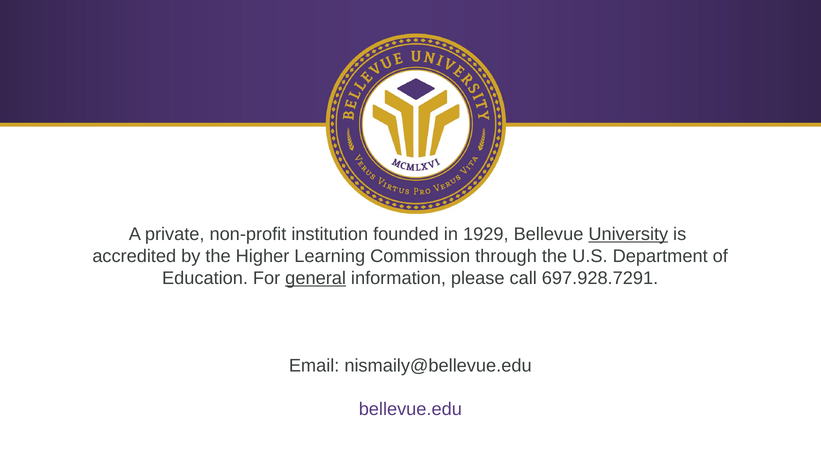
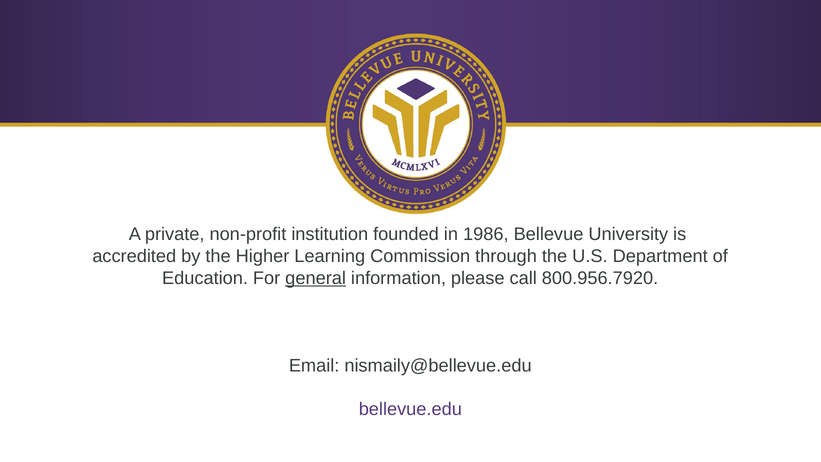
1929: 1929 -> 1986 (486, 234)
University underline: present -> none (628, 234)
697.928.7291: 697.928.7291 -> 800.956.7920 (600, 278)
